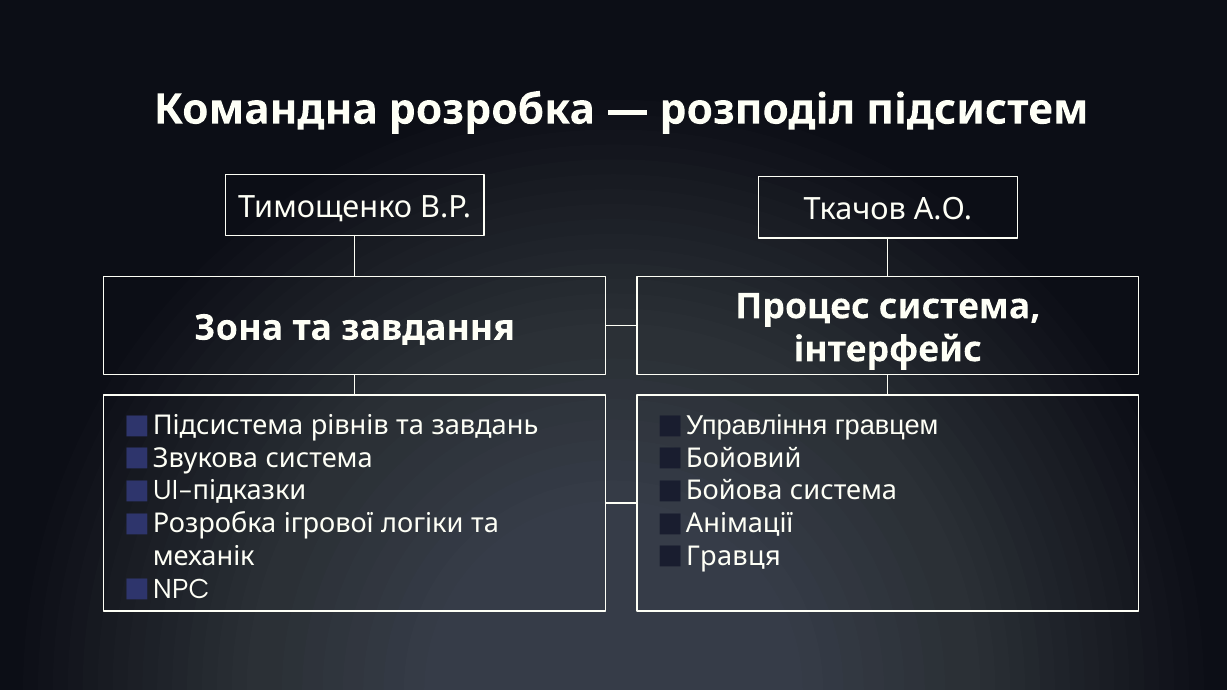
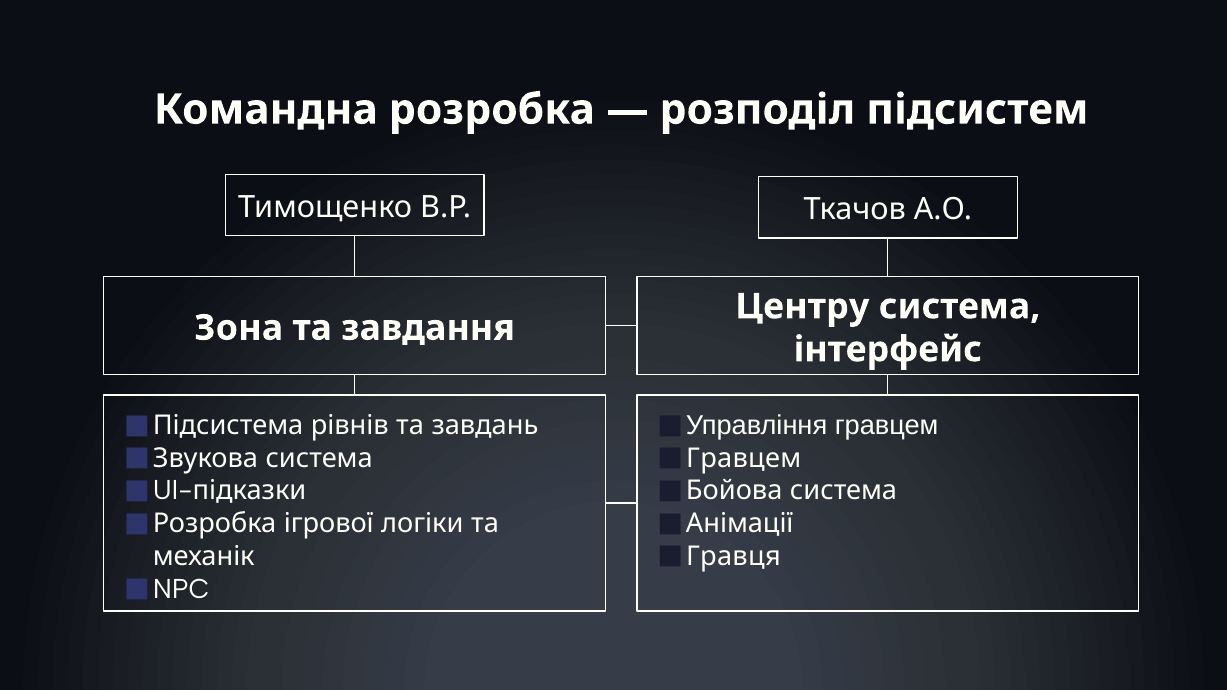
Процес: Процес -> Центру (802, 307)
Бойовий: Бойовий -> Гравцем (744, 458)
